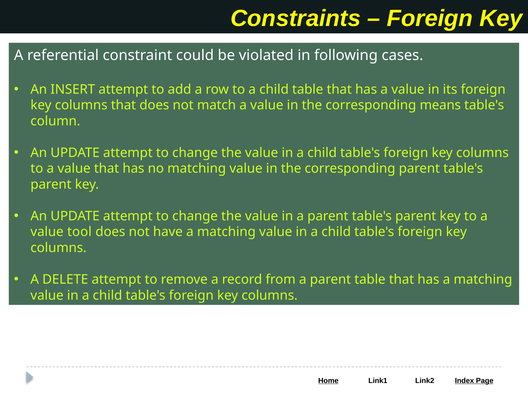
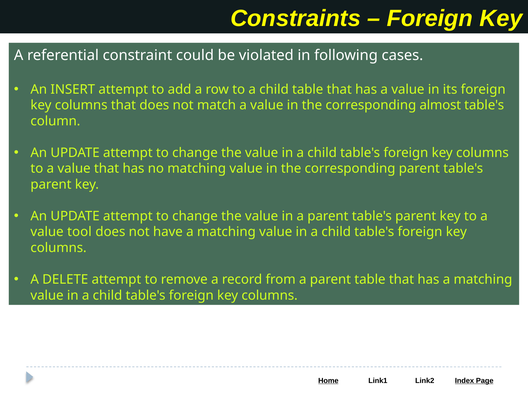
means: means -> almost (440, 105)
